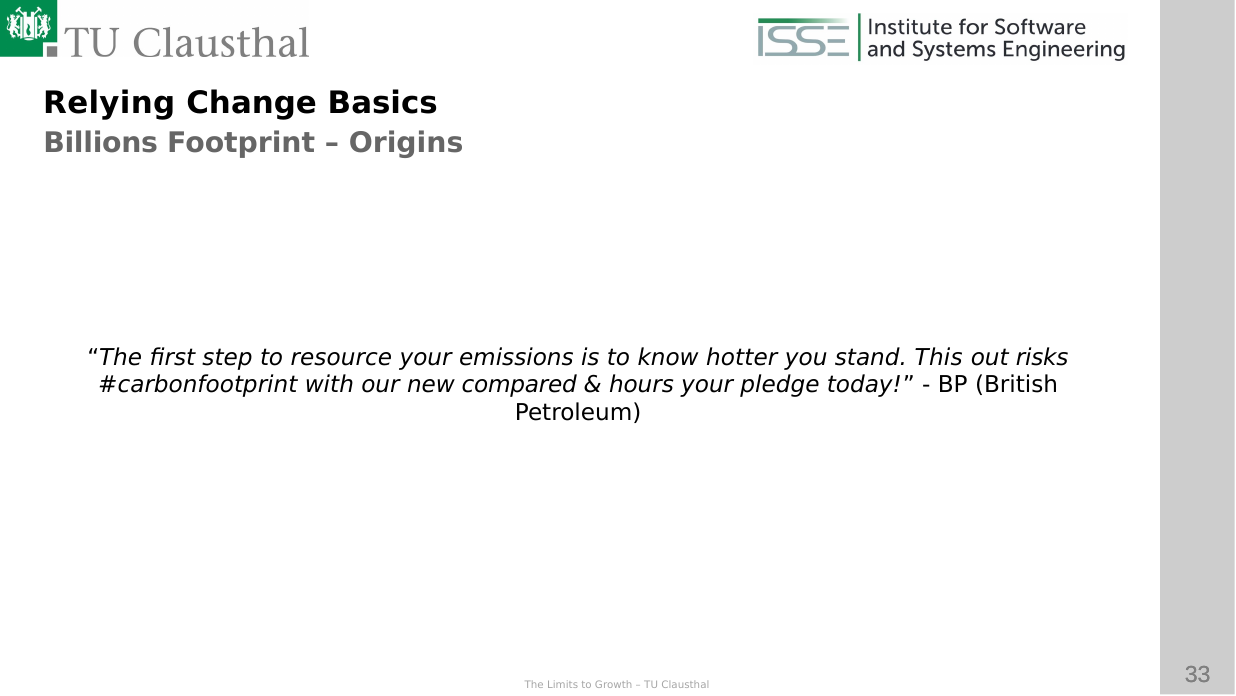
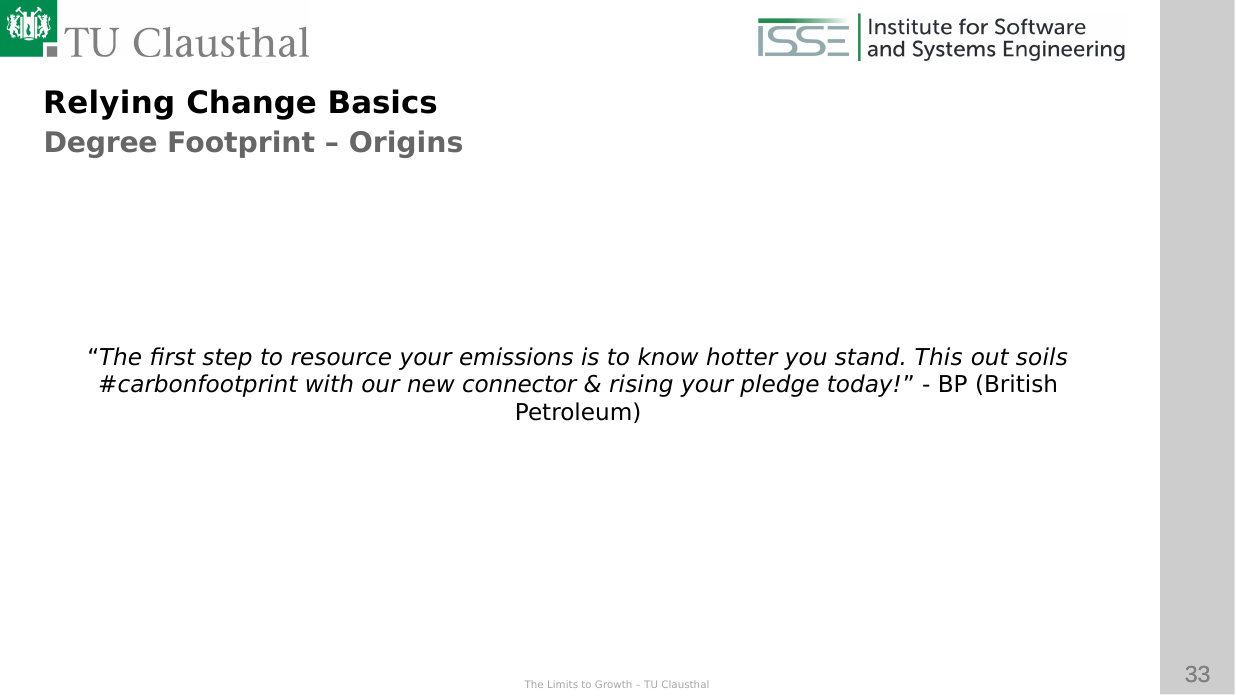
Billions: Billions -> Degree (101, 143)
risks: risks -> soils (1042, 357)
compared: compared -> connector (519, 385)
hours: hours -> rising (641, 385)
